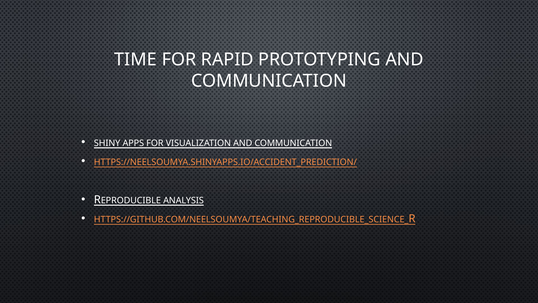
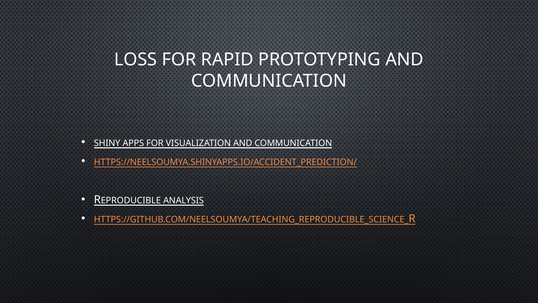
TIME: TIME -> LOSS (136, 59)
